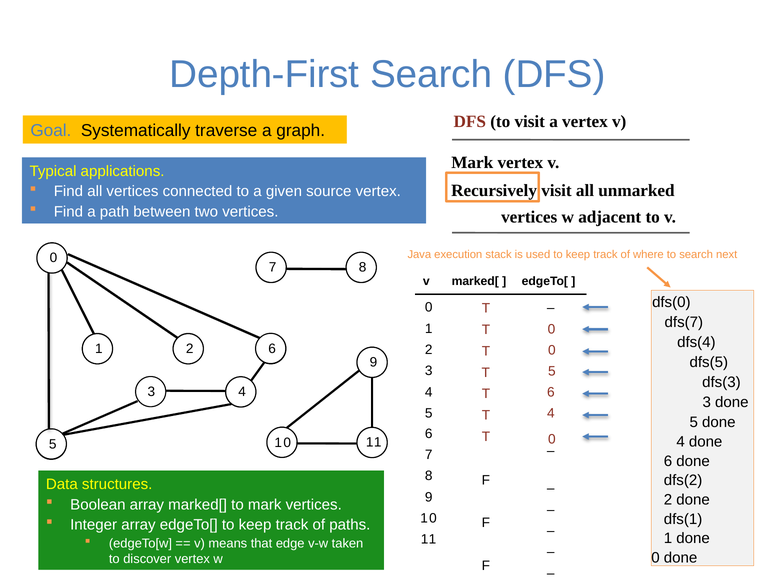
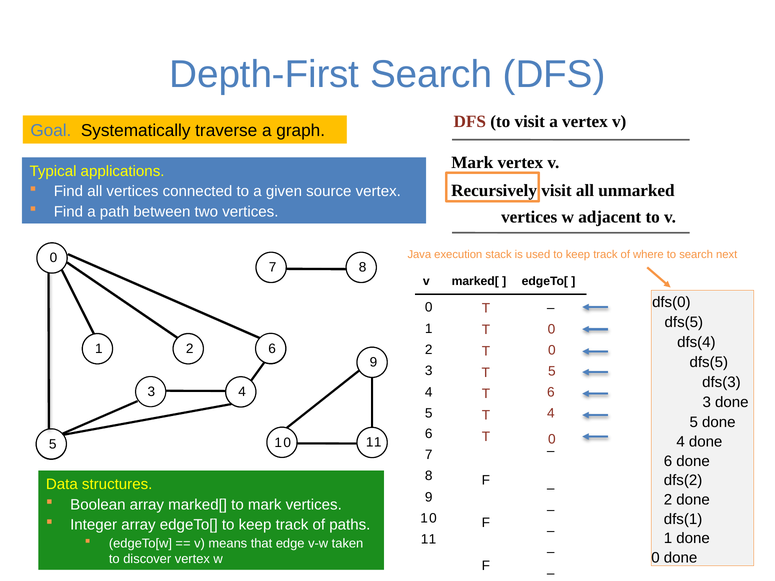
dfs(7: dfs(7 -> dfs(5 (684, 322)
